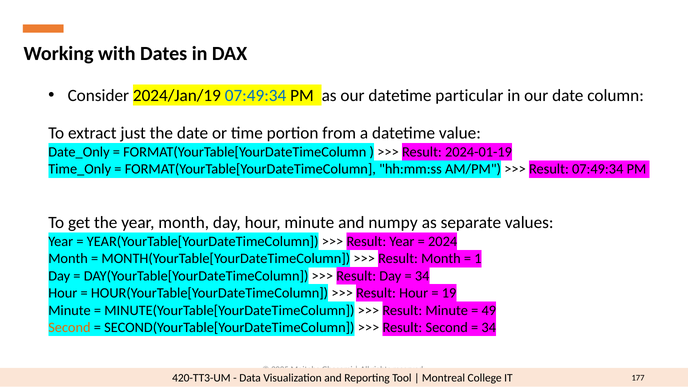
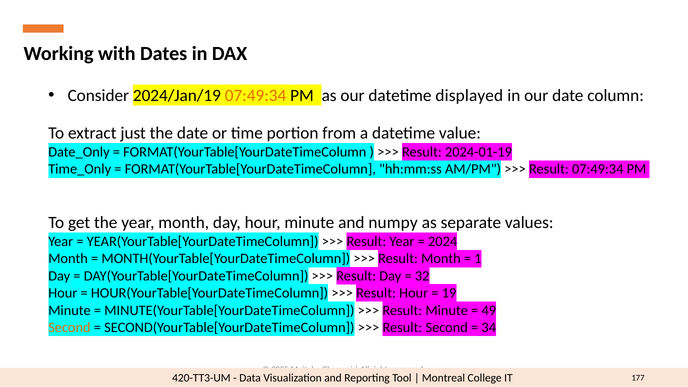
07:49:34 colour: blue -> orange (256, 95)
particular: particular -> displayed (469, 95)
34: 34 -> 32 (422, 276)
